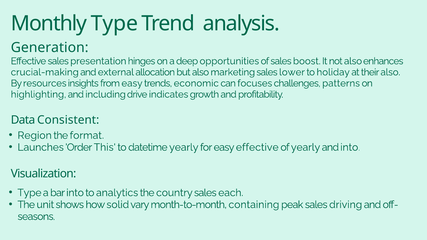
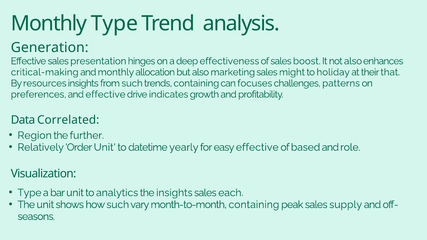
opportunities: opportunities -> effectiveness (229, 61)
crucial-making: crucial-making -> critical-making (45, 72)
and external: external -> monthly (116, 72)
lower: lower -> might (292, 72)
their also: also -> that (390, 72)
from easy: easy -> such (132, 83)
trends economic: economic -> containing (196, 83)
highlighting: highlighting -> preferences (39, 94)
and including: including -> effective (105, 94)
Consistent: Consistent -> Correlated (68, 120)
format: format -> further (87, 135)
Launches: Launches -> Relatively (41, 147)
Order This: This -> Unit (105, 147)
of yearly: yearly -> based (306, 147)
and into: into -> role (350, 147)
bar into: into -> unit (75, 193)
the country: country -> insights (174, 193)
how solid: solid -> such (118, 205)
driving: driving -> supply (346, 205)
